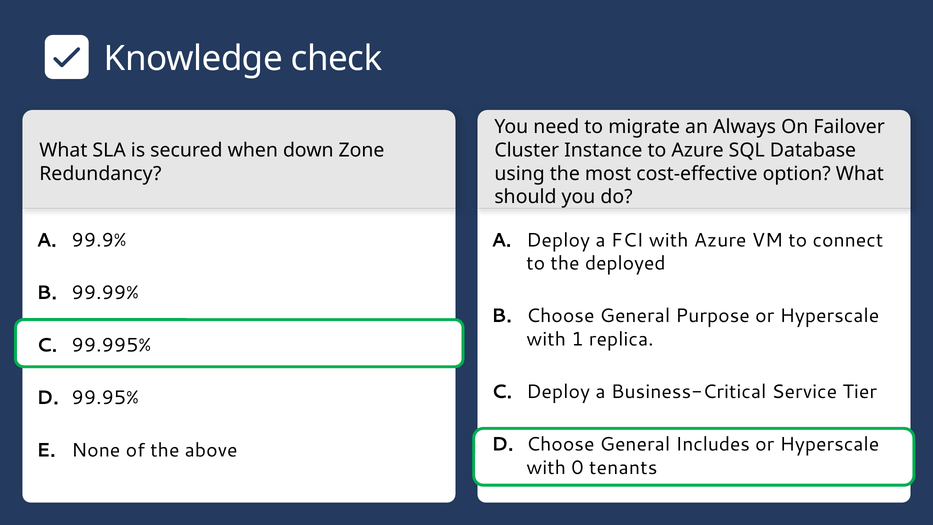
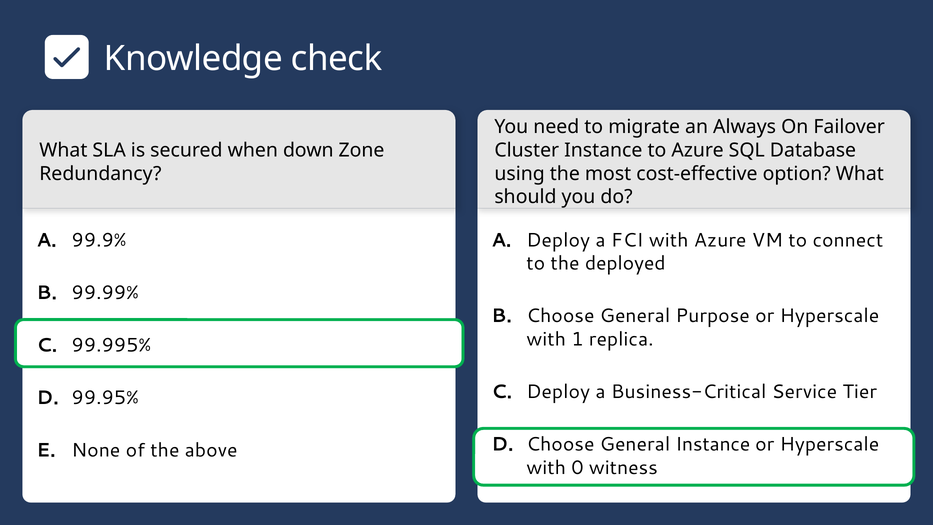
General Includes: Includes -> Instance (713, 444)
tenants: tenants -> witness (623, 467)
